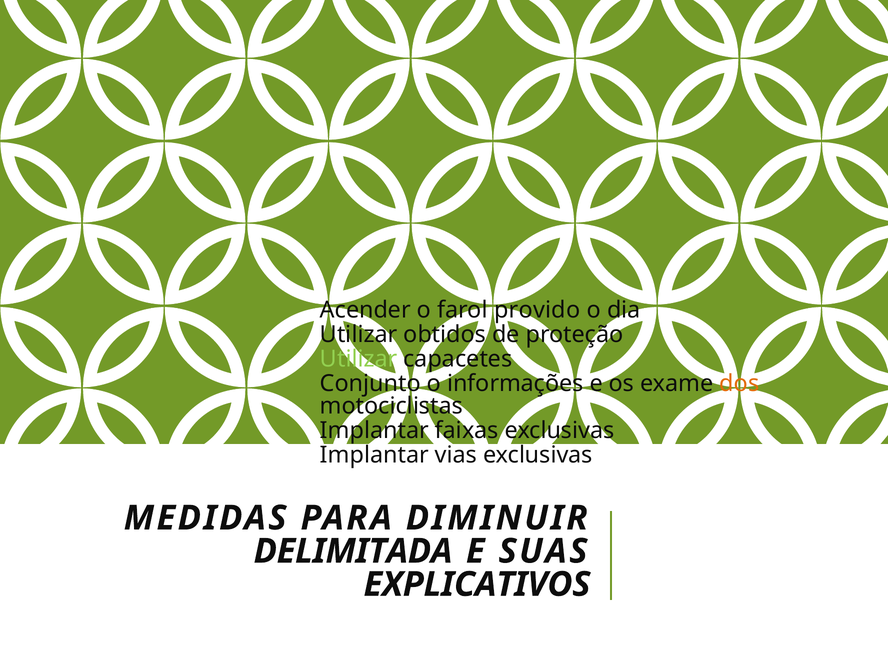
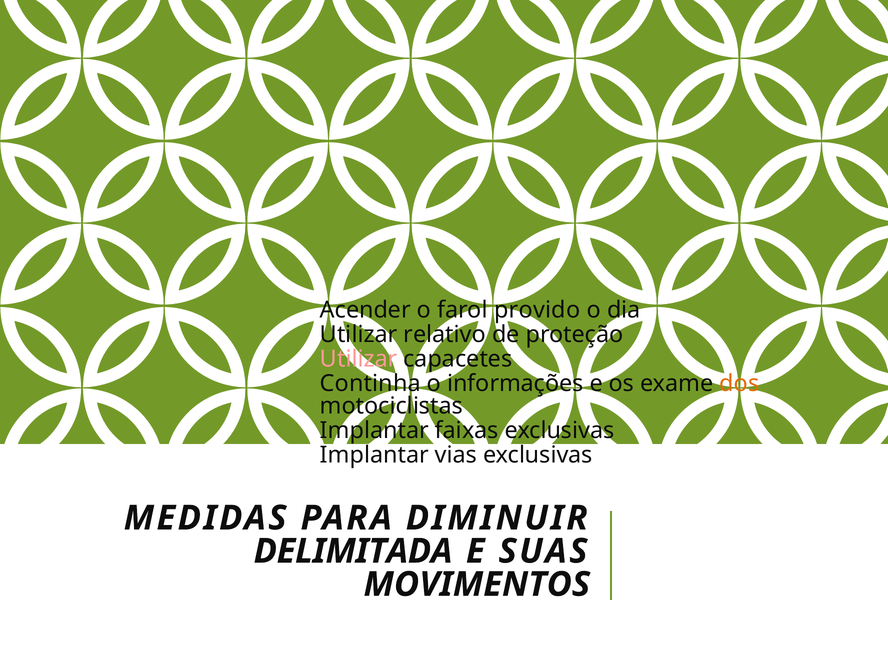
obtidos: obtidos -> relativo (445, 335)
Utilizar colour: light green -> pink (359, 359)
Conjunto: Conjunto -> Continha (370, 384)
EXPLICATIVOS: EXPLICATIVOS -> MOVIMENTOS (477, 584)
